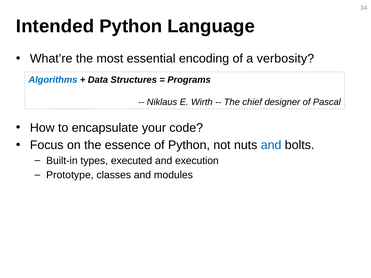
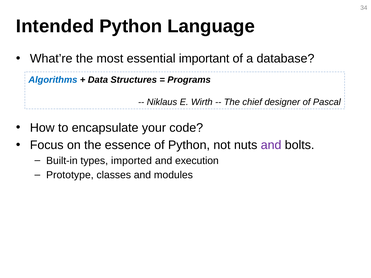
encoding: encoding -> important (204, 59)
verbosity: verbosity -> database (285, 59)
and colour: blue -> purple (271, 145)
executed: executed -> imported (131, 161)
